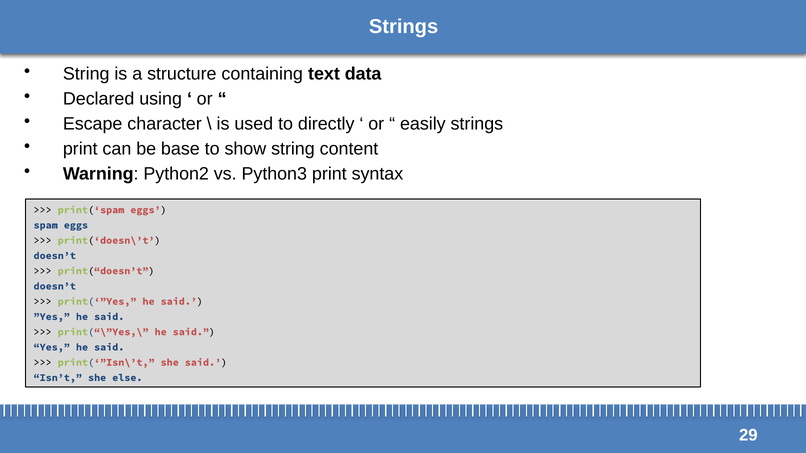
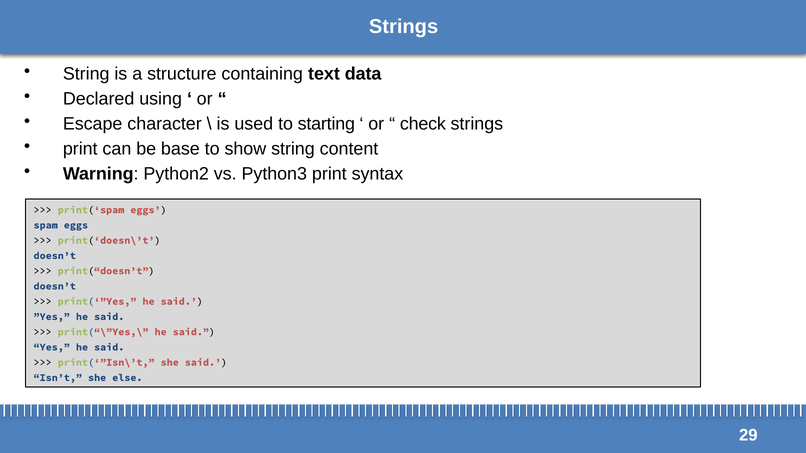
directly: directly -> starting (326, 124)
easily: easily -> check (423, 124)
